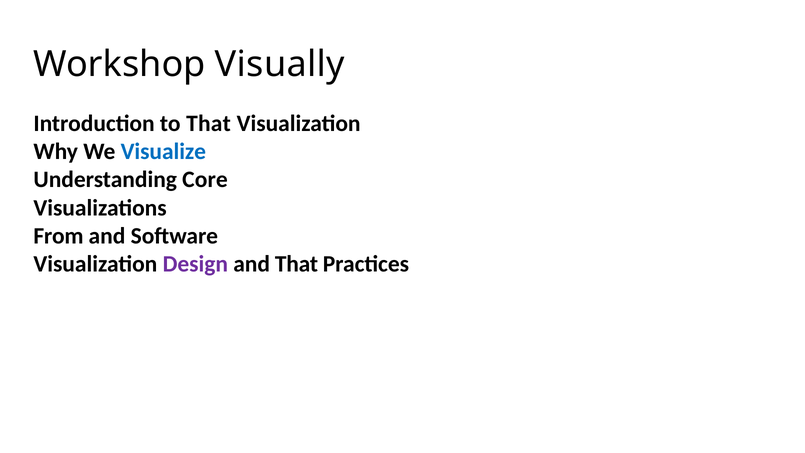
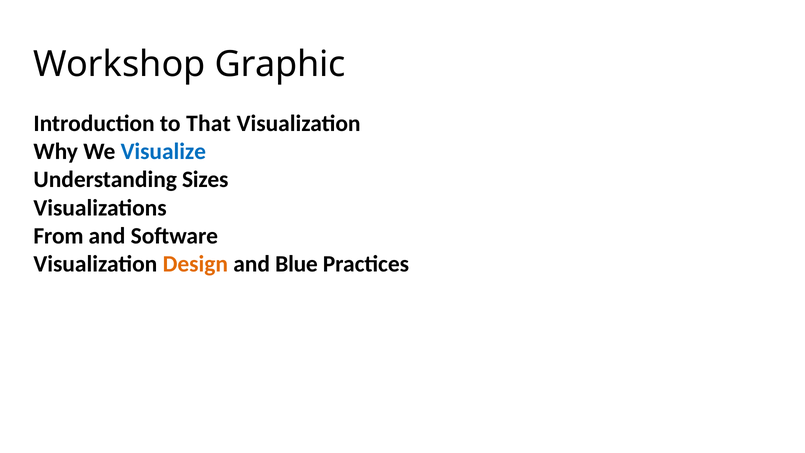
Visually: Visually -> Graphic (280, 64)
Core: Core -> Sizes (205, 180)
Design colour: purple -> orange (195, 264)
and That: That -> Blue (297, 264)
